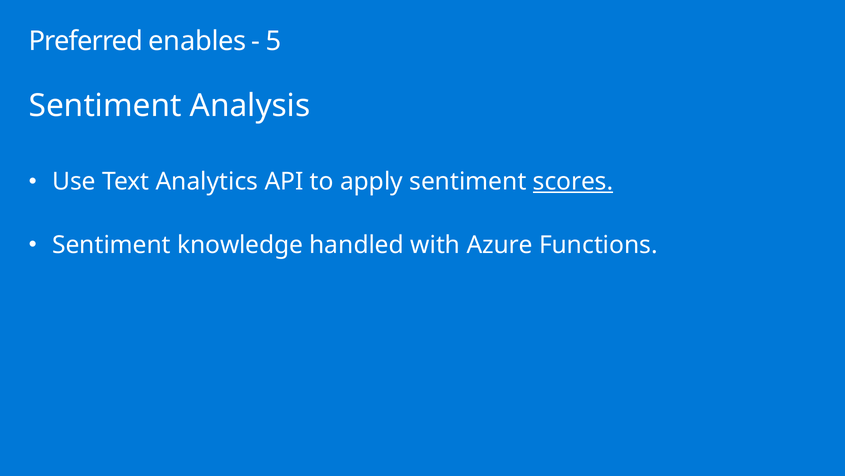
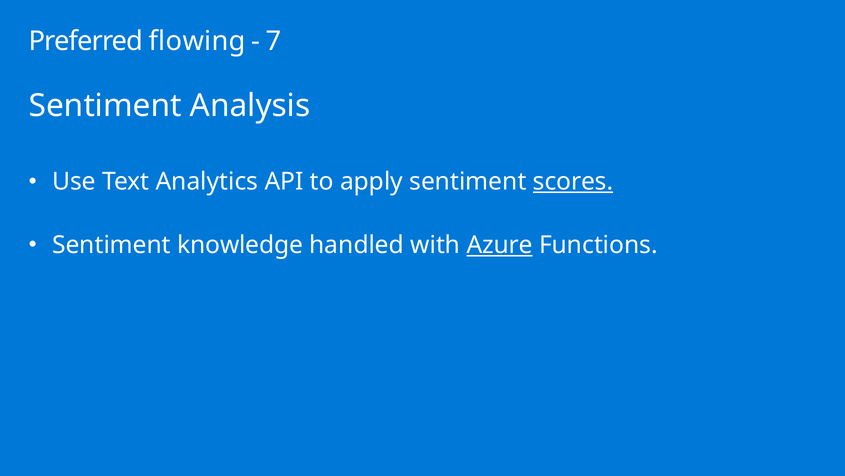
enables: enables -> flowing (197, 41)
5: 5 -> 7 (273, 41)
Azure underline: none -> present (500, 245)
